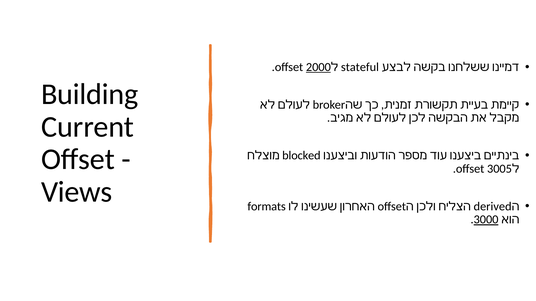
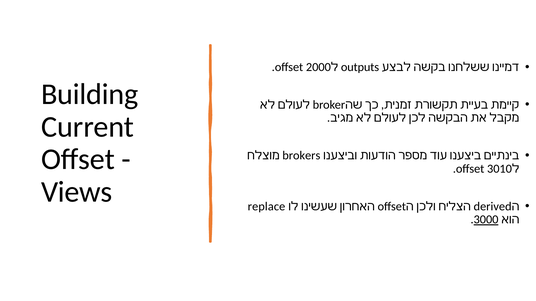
2000 underline: present -> none (318, 67)
stateful: stateful -> outputs (360, 67)
blocked: blocked -> brokers (301, 156)
3005: 3005 -> 3010 (499, 169)
formats: formats -> replace (266, 207)
